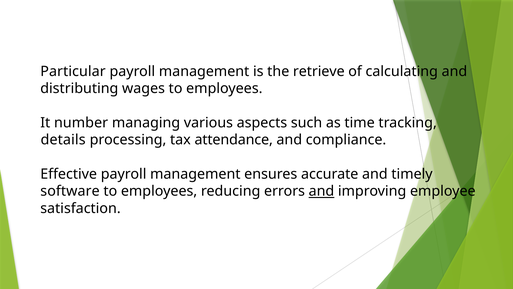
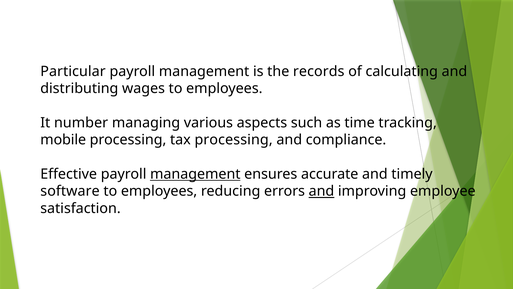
retrieve: retrieve -> records (319, 71)
details: details -> mobile (63, 140)
tax attendance: attendance -> processing (234, 140)
management underline: none -> present (195, 174)
